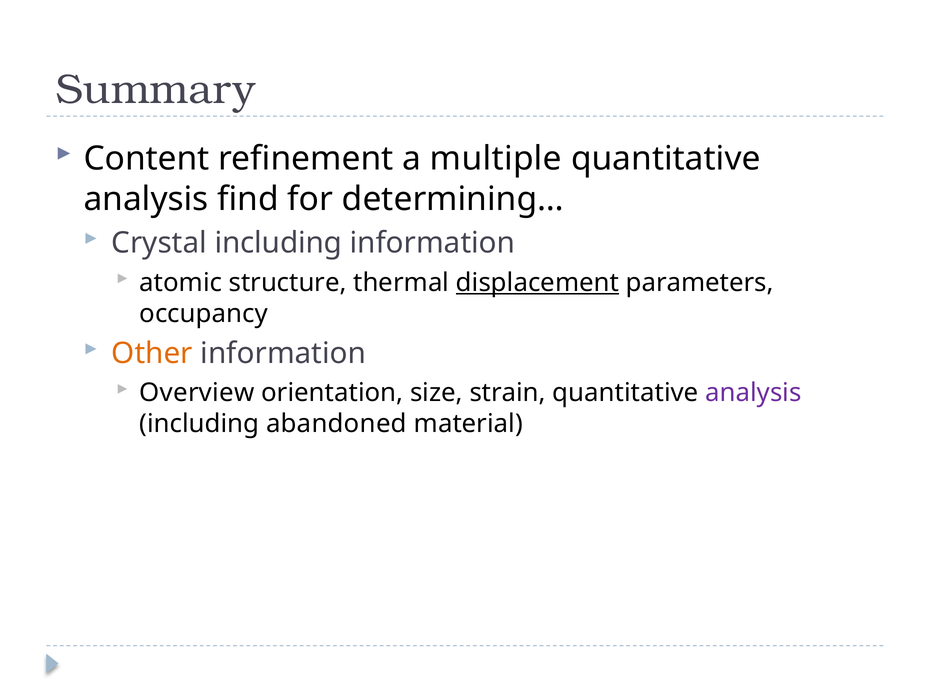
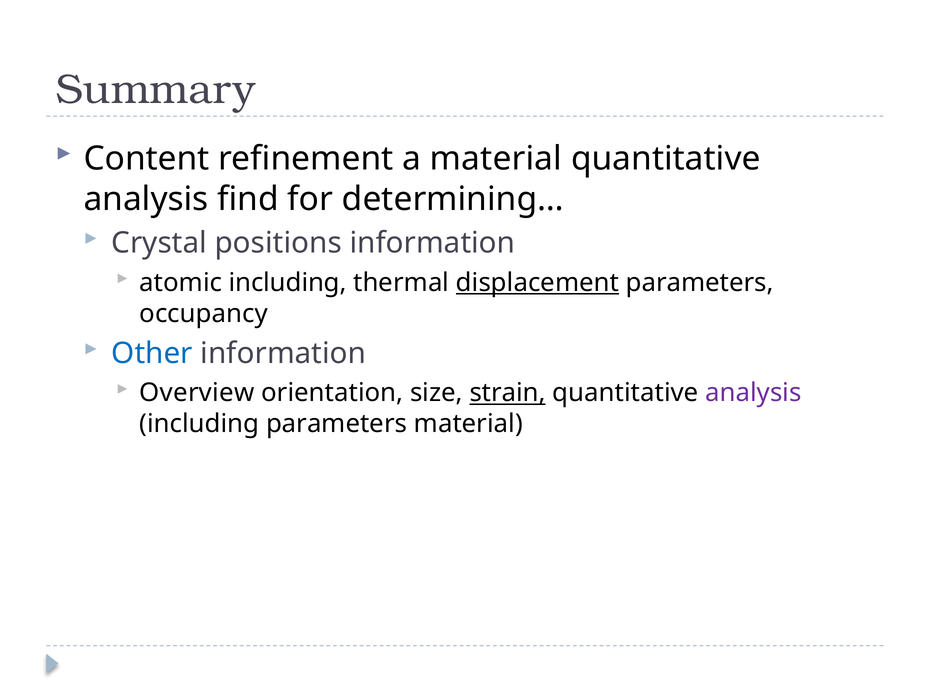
a multiple: multiple -> material (496, 159)
Crystal including: including -> positions (278, 243)
atomic structure: structure -> including (288, 283)
Other colour: orange -> blue (152, 354)
strain underline: none -> present (508, 393)
including abandoned: abandoned -> parameters (337, 424)
